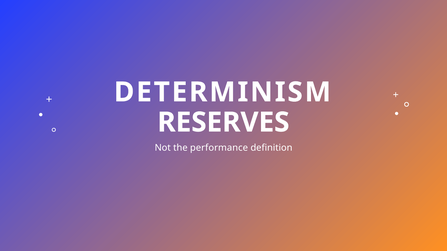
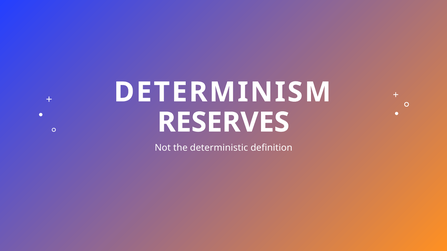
performance: performance -> deterministic (219, 148)
